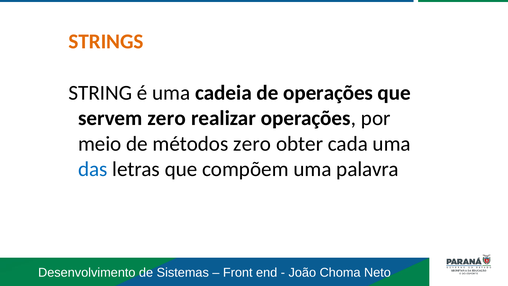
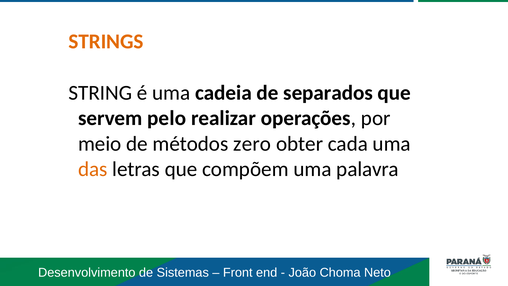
de operações: operações -> separados (328, 93)
servem zero: zero -> pelo (167, 118)
das colour: blue -> orange (93, 169)
